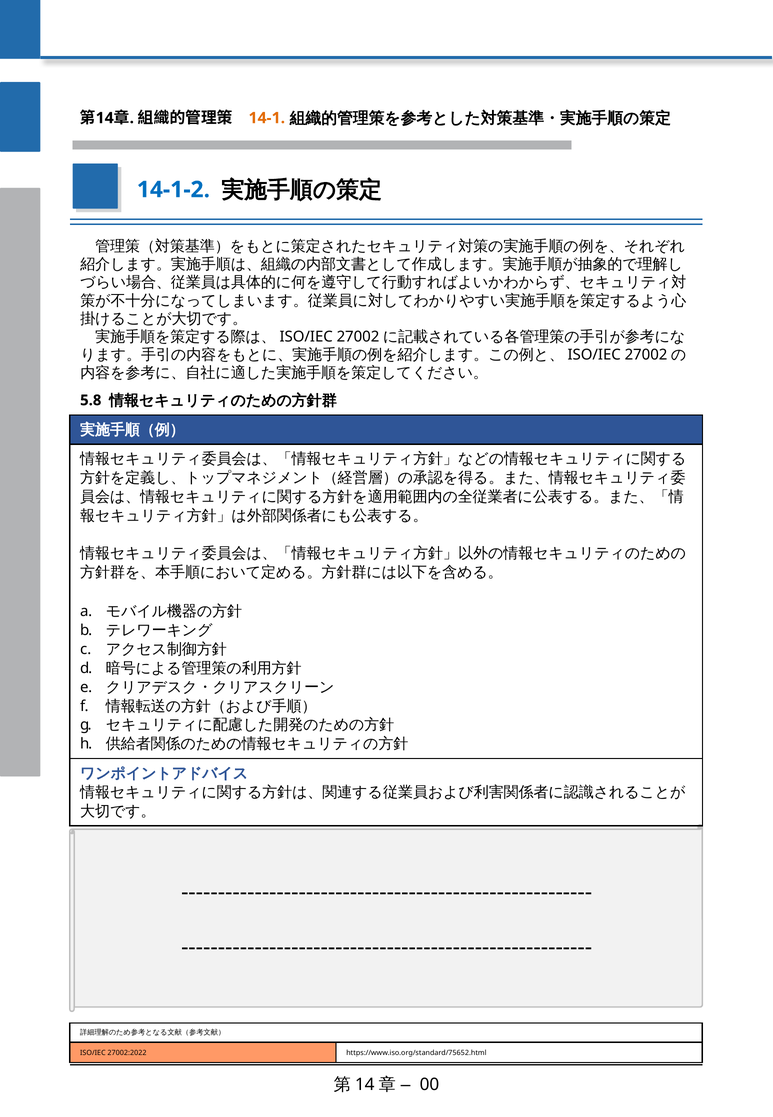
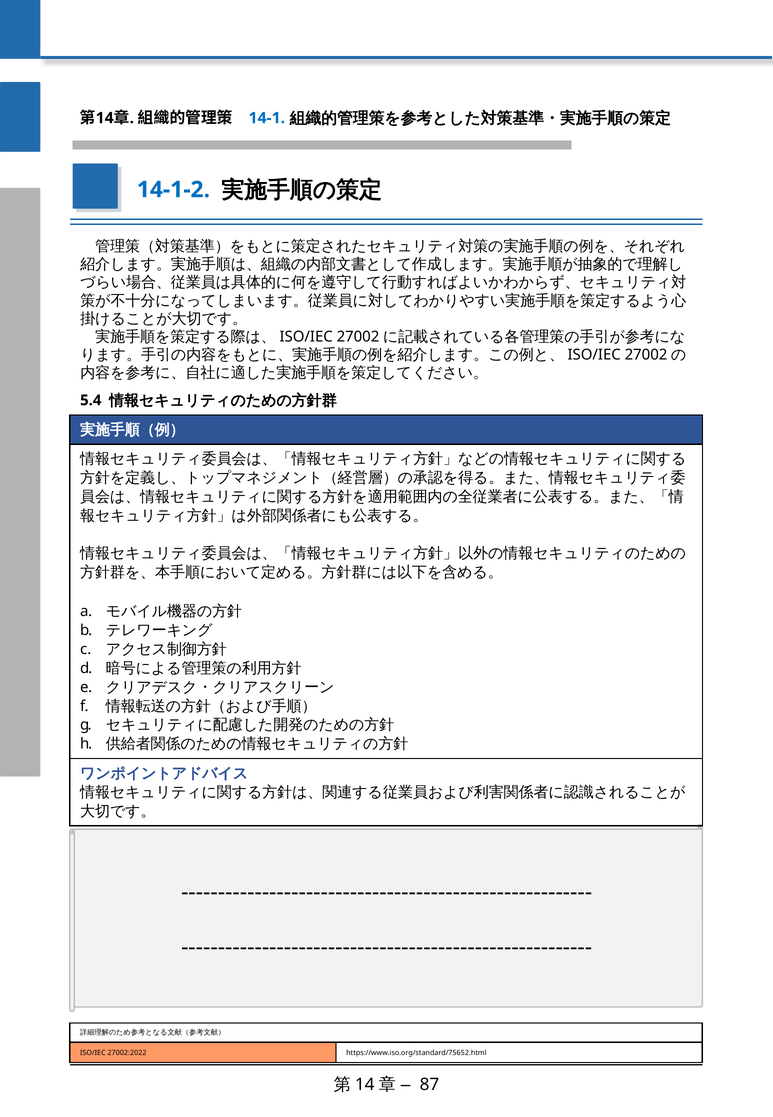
14-1 colour: orange -> blue (267, 118)
5.8: 5.8 -> 5.4 (91, 400)
00: 00 -> 87 (429, 1084)
